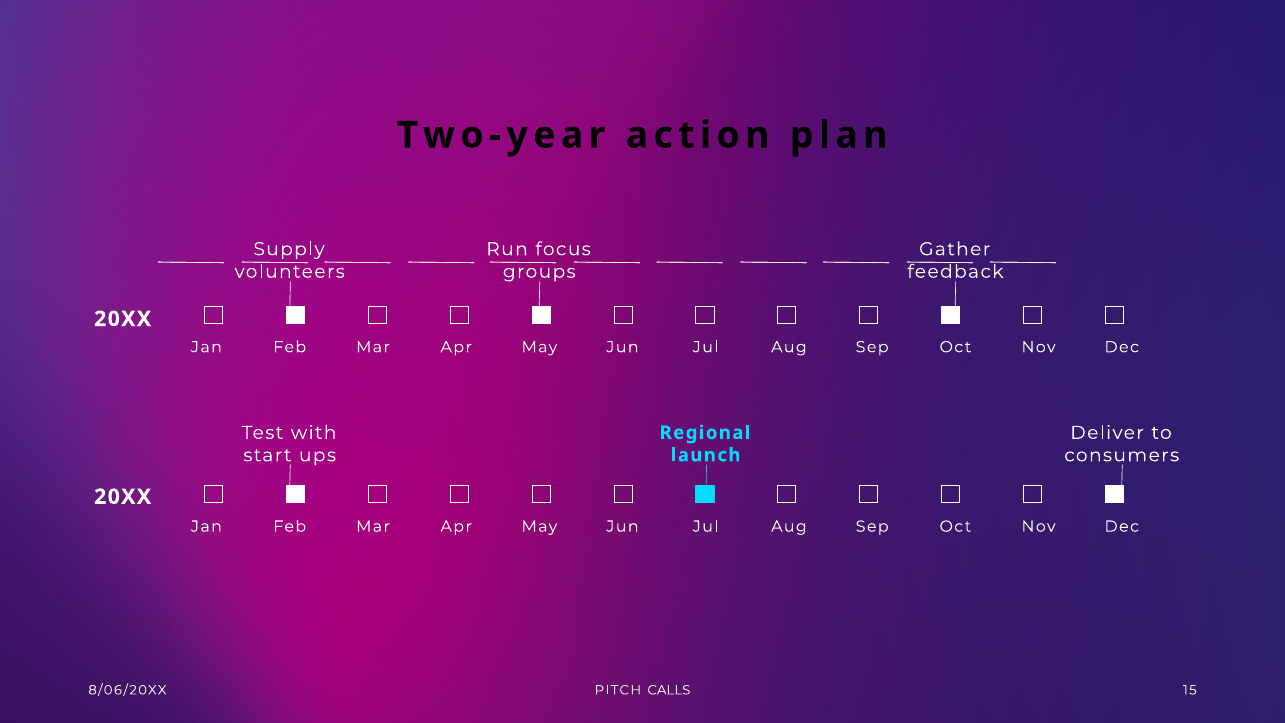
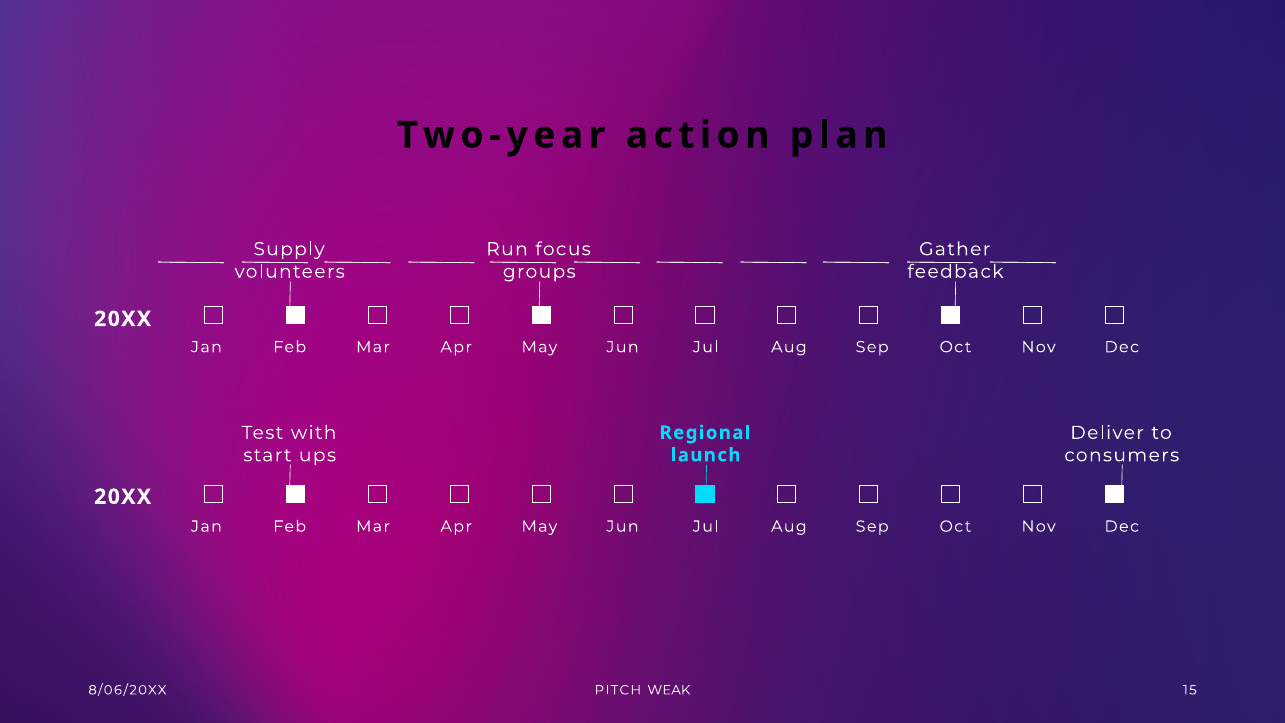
CALLS: CALLS -> WEAK (669, 690)
